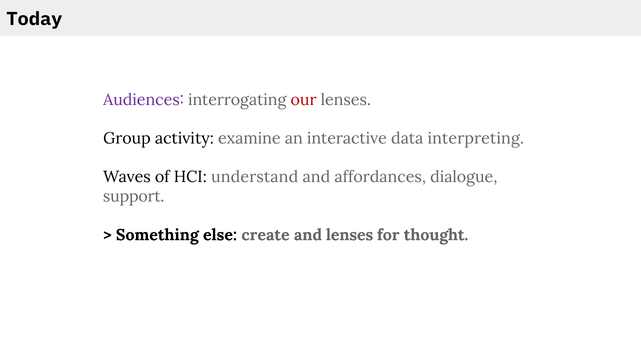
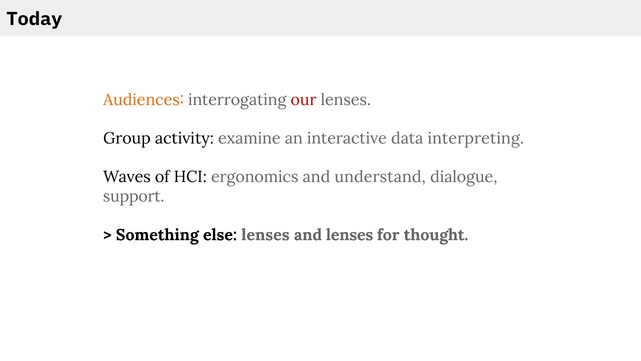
Audiences colour: purple -> orange (144, 100)
understand: understand -> ergonomics (255, 177)
affordances: affordances -> understand (380, 177)
else create: create -> lenses (265, 235)
